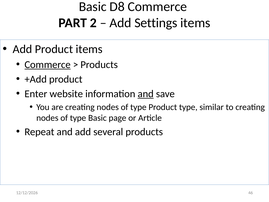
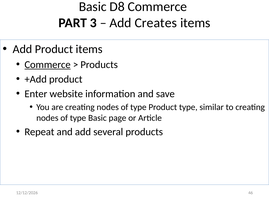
2: 2 -> 3 (93, 23)
Settings: Settings -> Creates (156, 23)
and underline: present -> none (146, 94)
